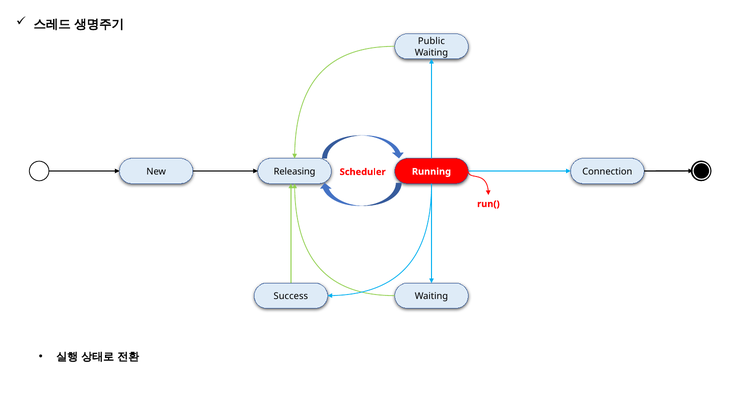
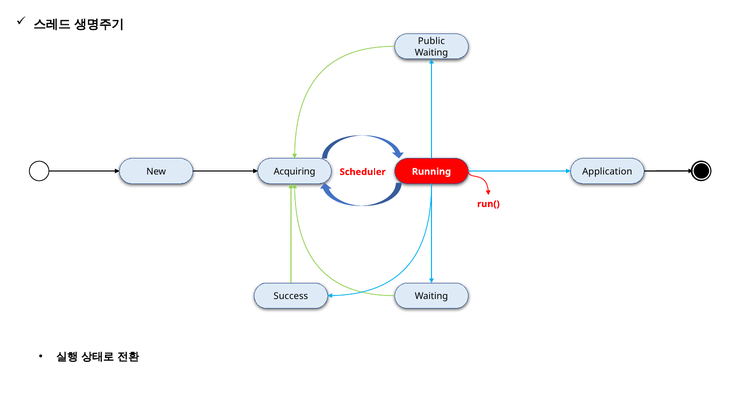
Releasing: Releasing -> Acquiring (295, 172)
Connection: Connection -> Application (607, 172)
